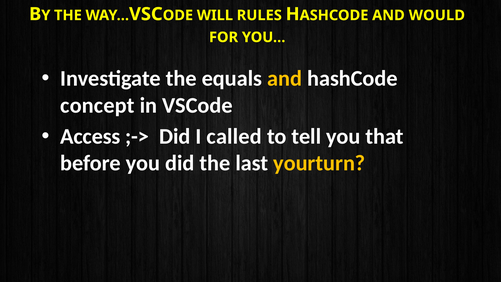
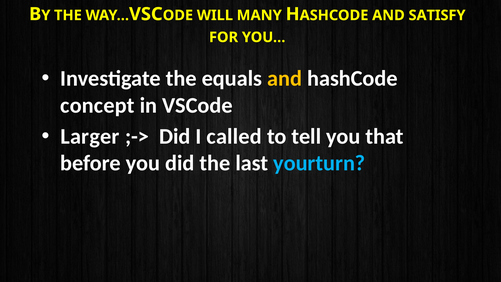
RULES: RULES -> MANY (259, 15)
WOULD: WOULD -> SATISFY (437, 15)
Access: Access -> Larger (90, 136)
yourturn colour: yellow -> light blue (319, 163)
